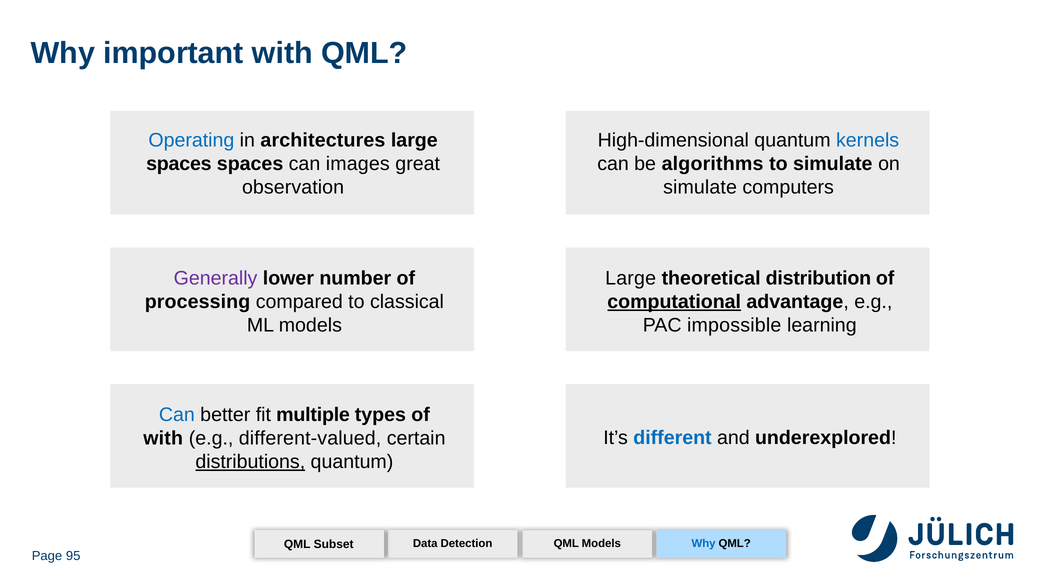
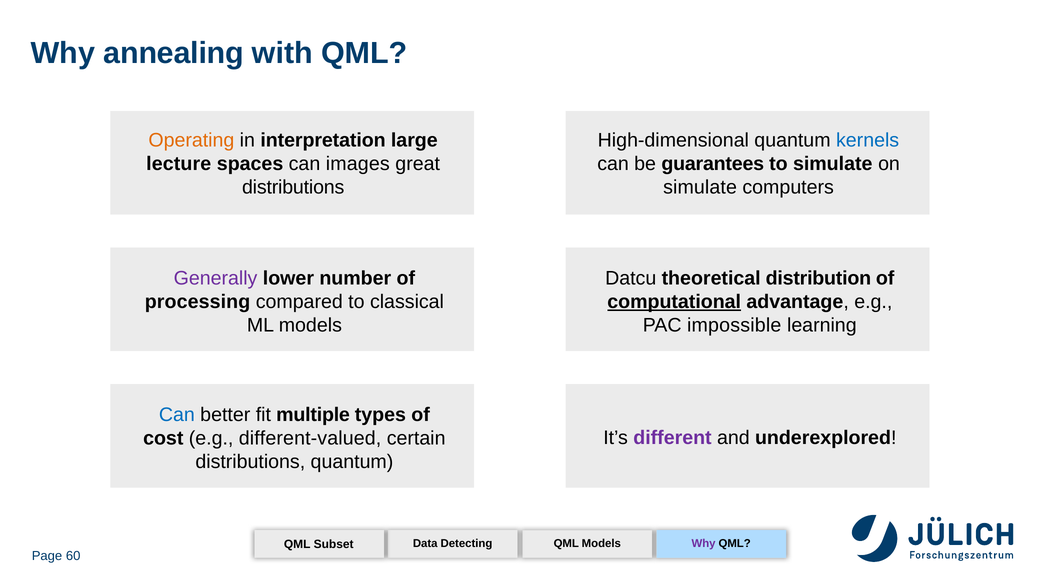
important: important -> annealing (174, 53)
Operating colour: blue -> orange (191, 140)
architectures: architectures -> interpretation (323, 140)
spaces: spaces -> lecture (179, 164)
algorithms: algorithms -> guarantees (713, 164)
observation: observation -> distributions (293, 187)
Large: Large -> Datcu (631, 278)
different colour: blue -> purple (672, 437)
with: with -> cost (163, 438)
distributions underline: present -> none (250, 462)
Detection: Detection -> Detecting (466, 543)
Why colour: blue -> purple (704, 543)
95: 95 -> 60 (73, 556)
